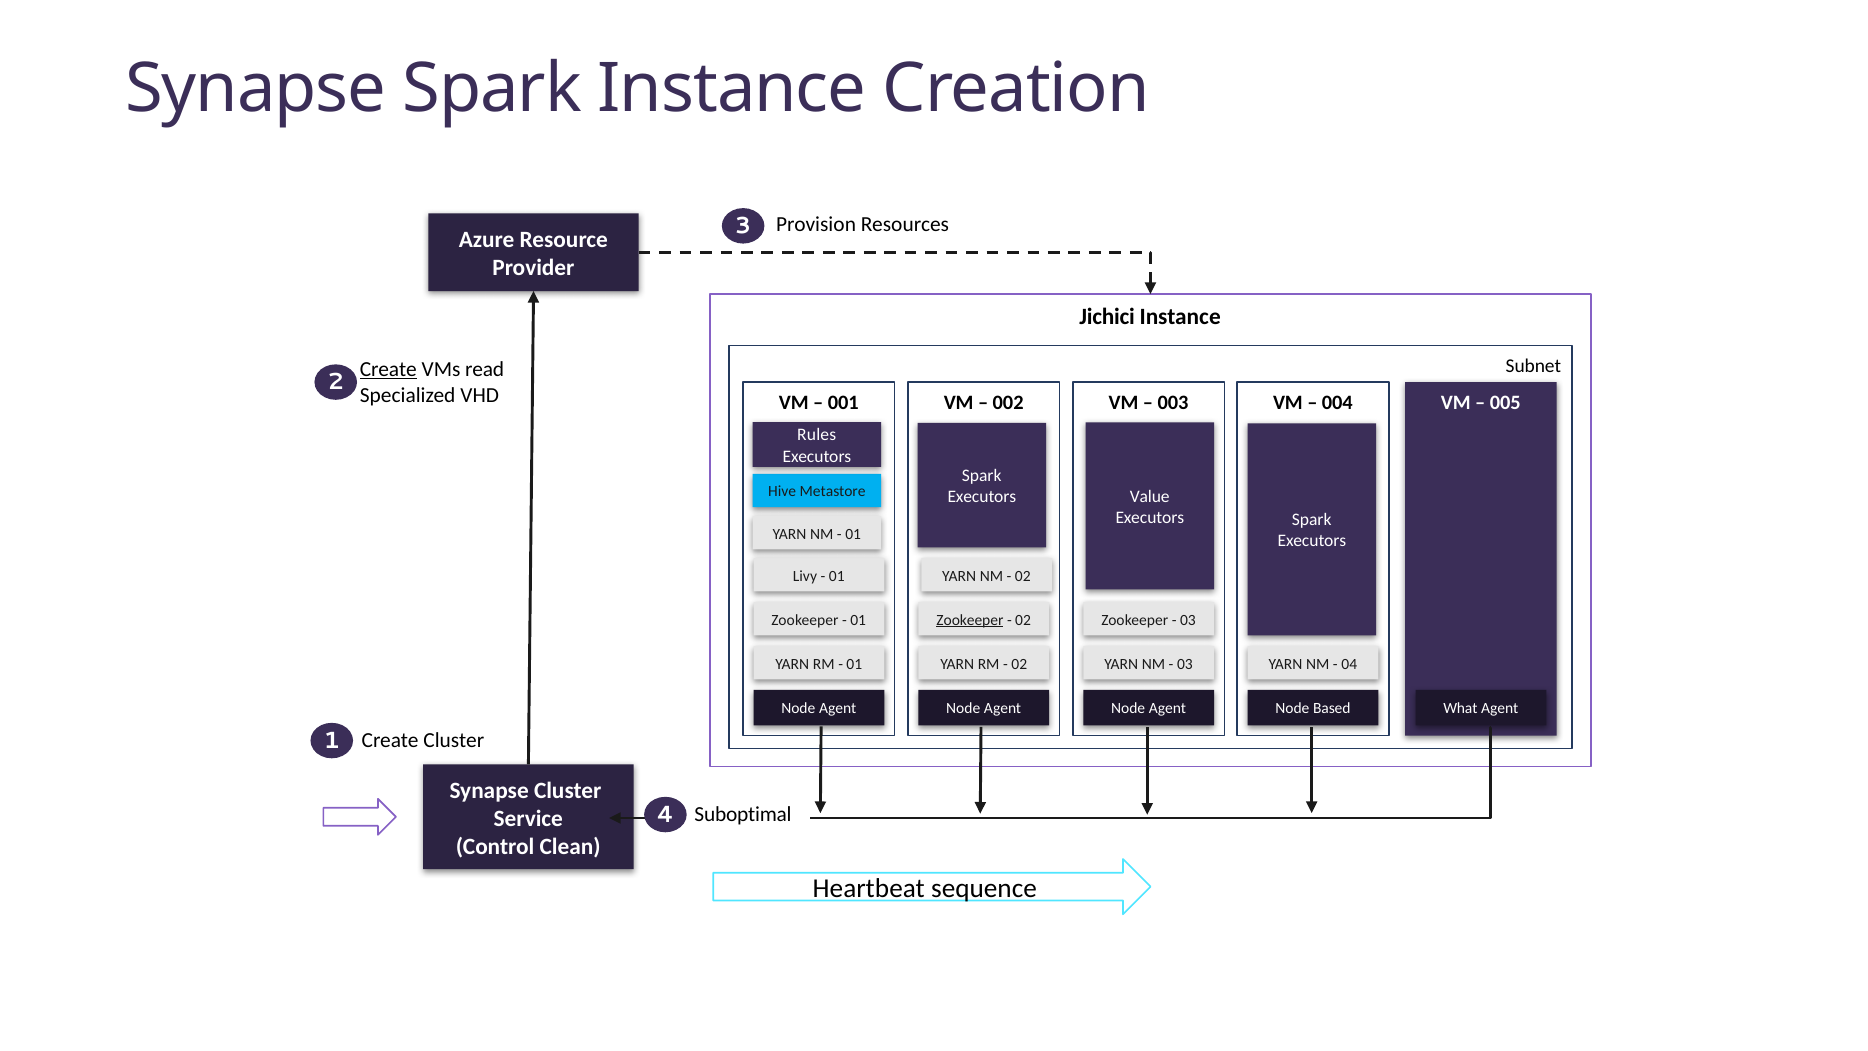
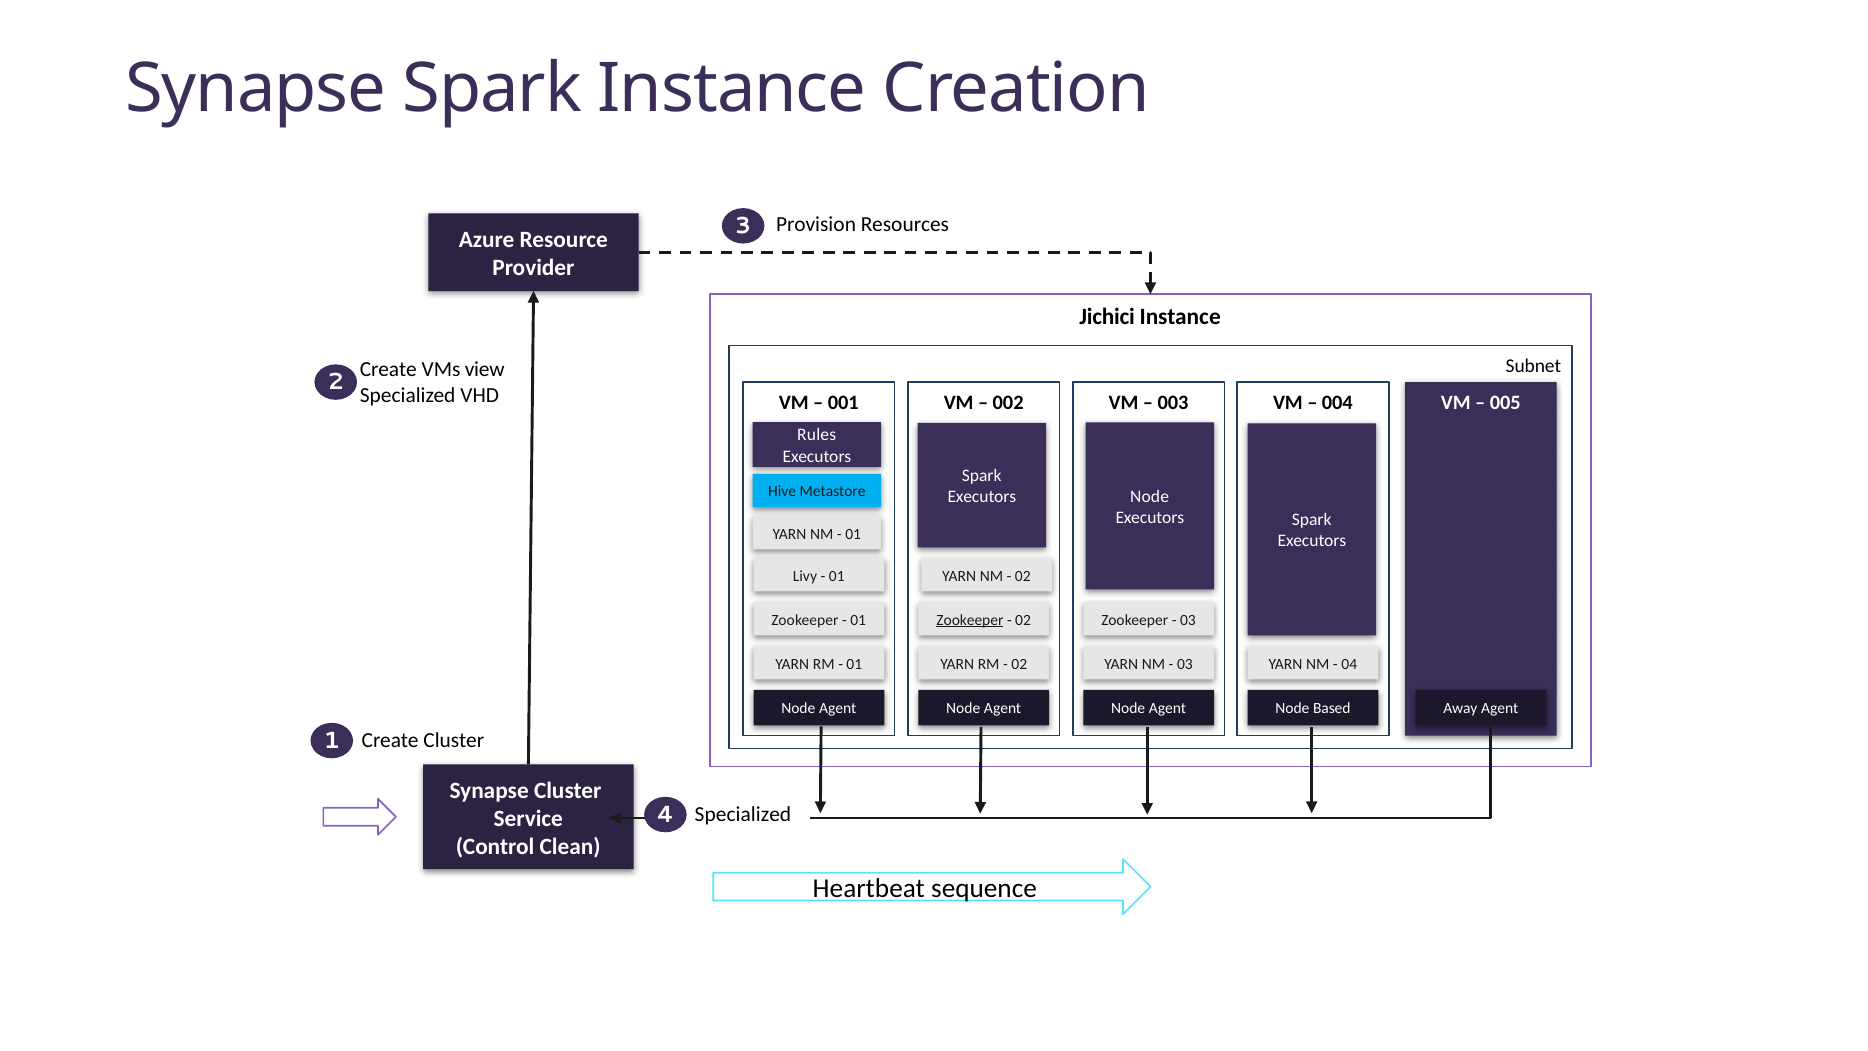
Create underline: present -> none (388, 369)
read: read -> view (485, 369)
Executors Value: Value -> Node (1150, 496)
What: What -> Away (1460, 709)
Suboptimal: Suboptimal -> Specialized (743, 815)
